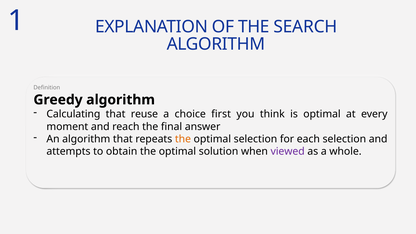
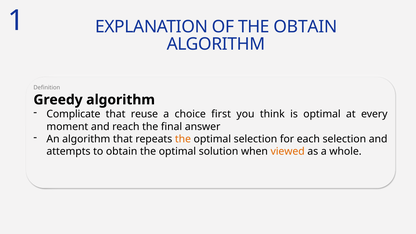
THE SEARCH: SEARCH -> OBTAIN (305, 27)
Calculating: Calculating -> Complicate (73, 114)
viewed colour: purple -> orange (288, 152)
